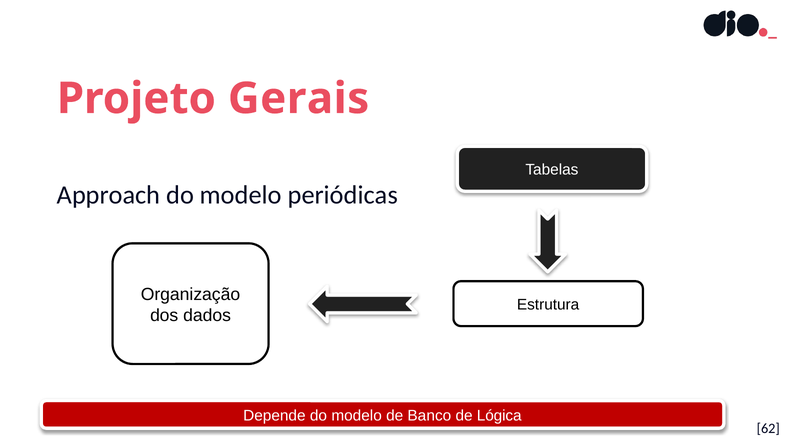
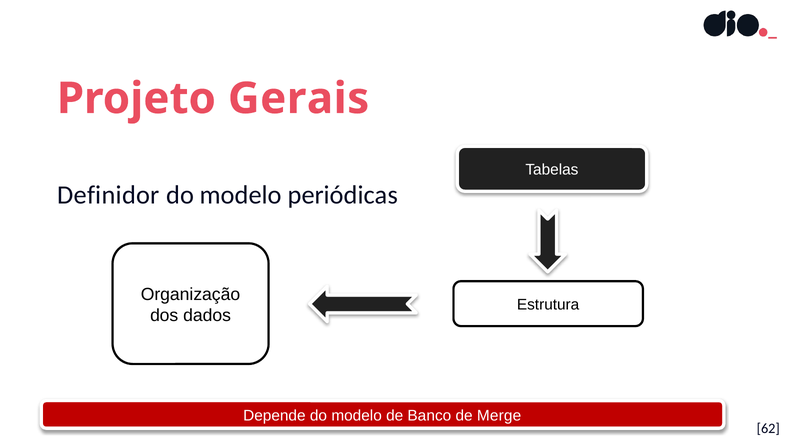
Approach: Approach -> Definidor (108, 195)
Lógica: Lógica -> Merge (499, 415)
